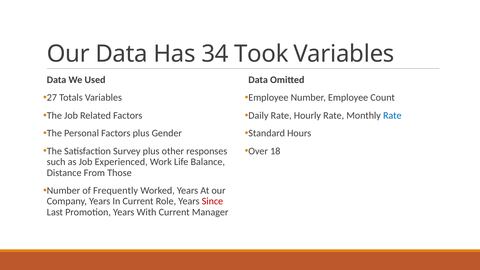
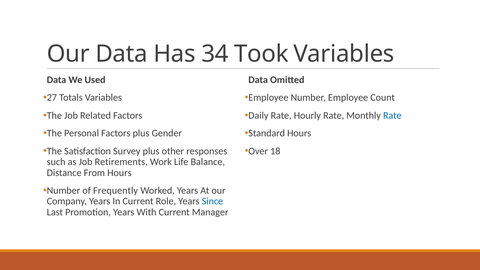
Experienced: Experienced -> Retirements (121, 162)
From Those: Those -> Hours (119, 173)
Since colour: red -> blue (212, 201)
